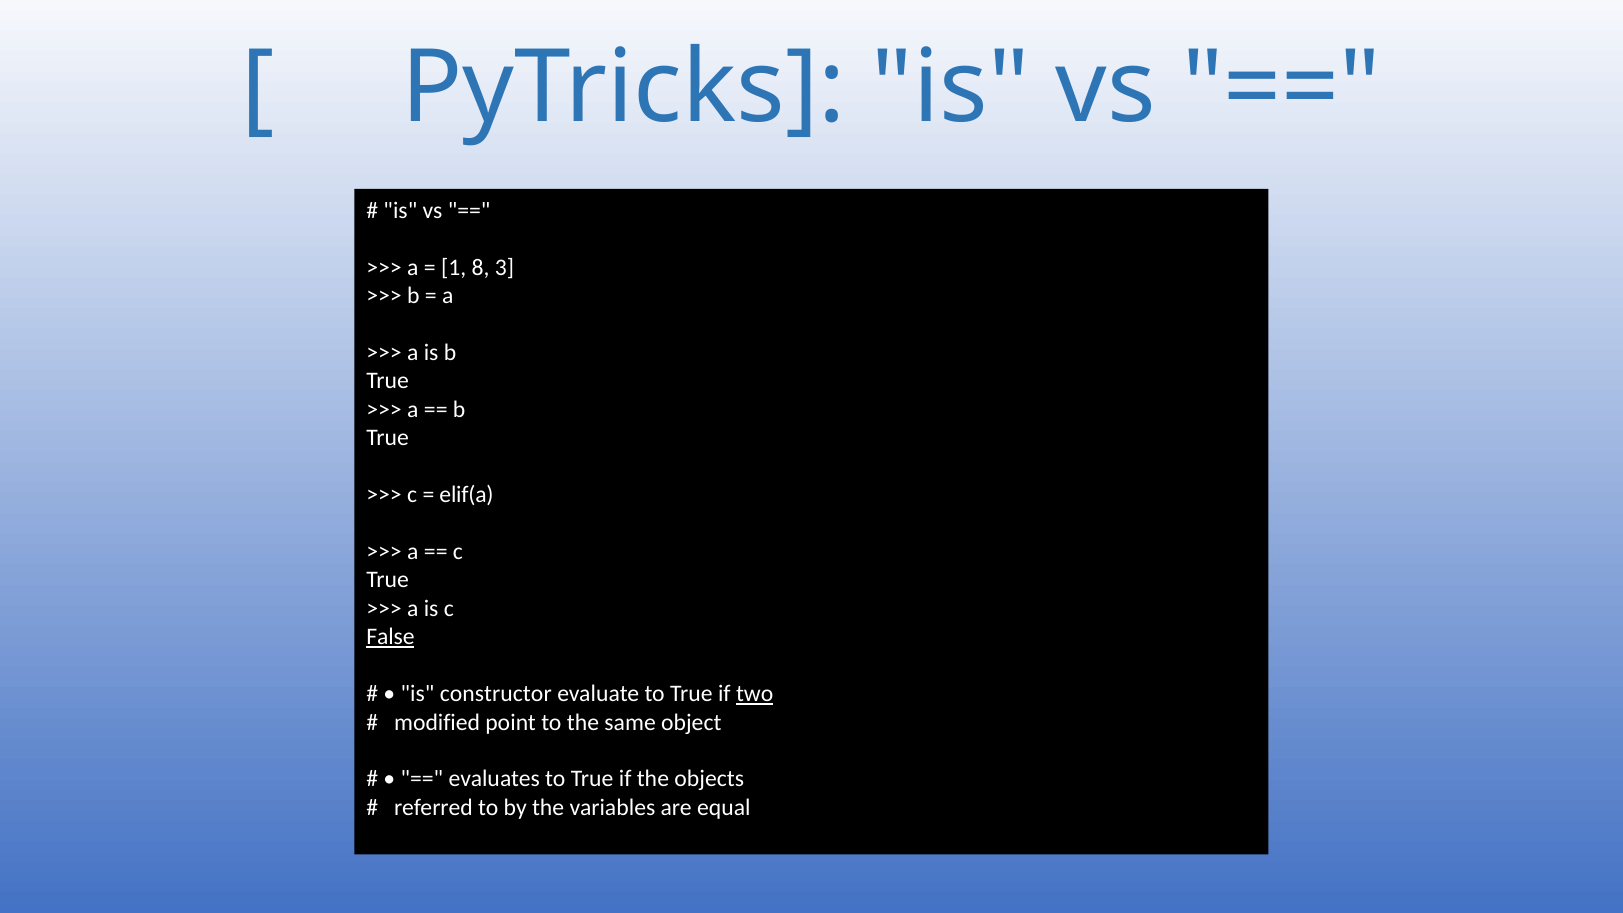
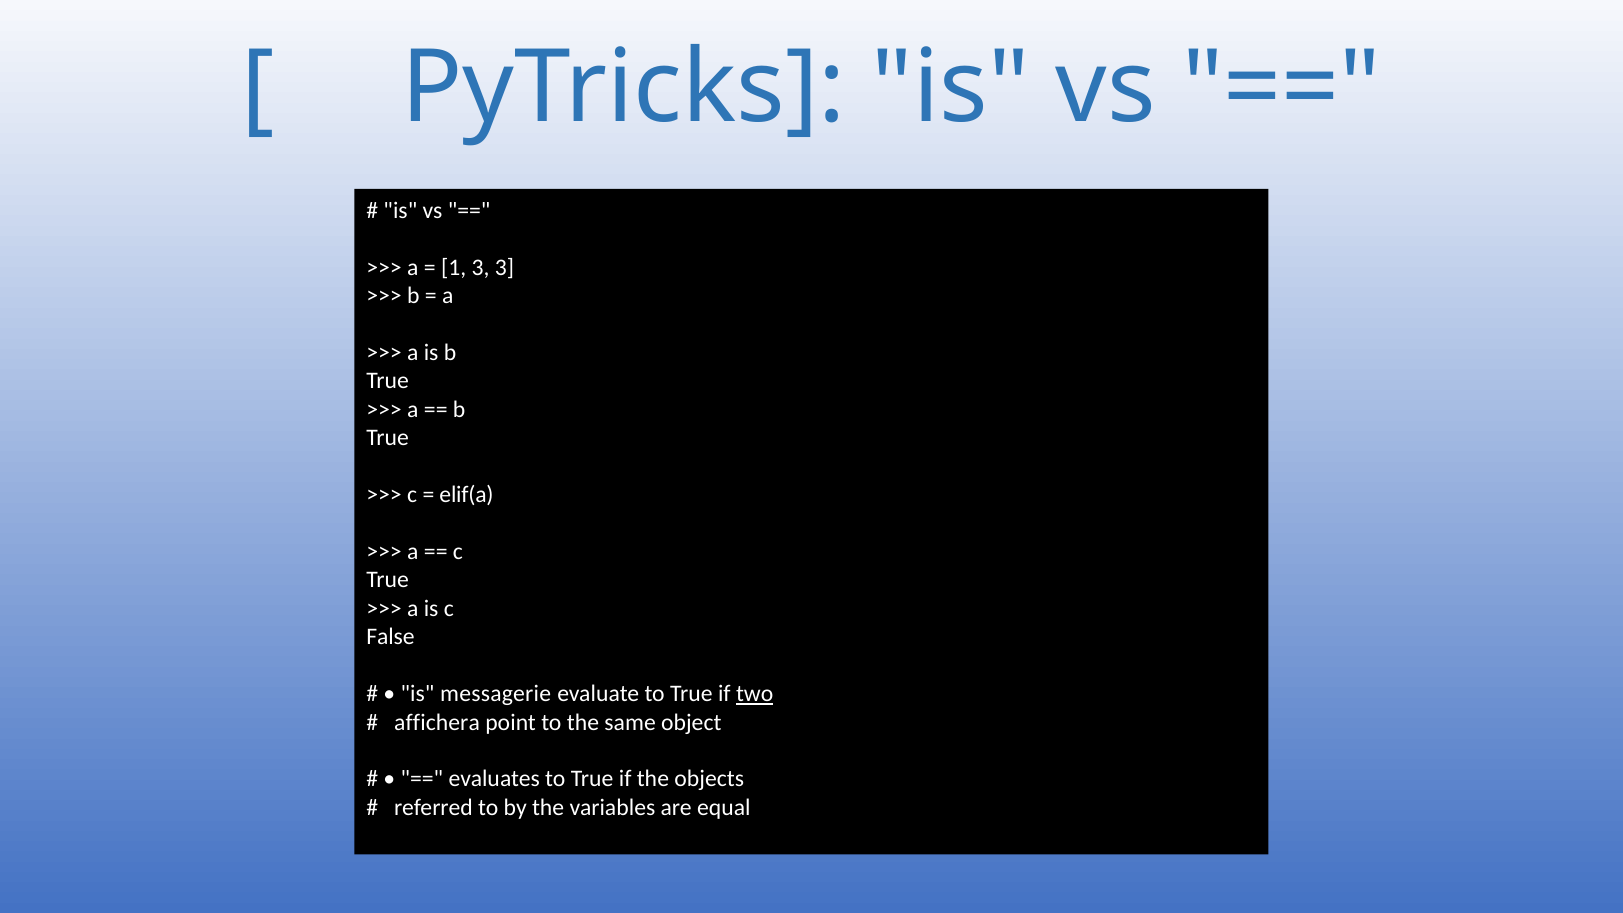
1 8: 8 -> 3 (481, 267)
False underline: present -> none (390, 637)
constructor: constructor -> messagerie (496, 694)
modified: modified -> affichera (437, 722)
